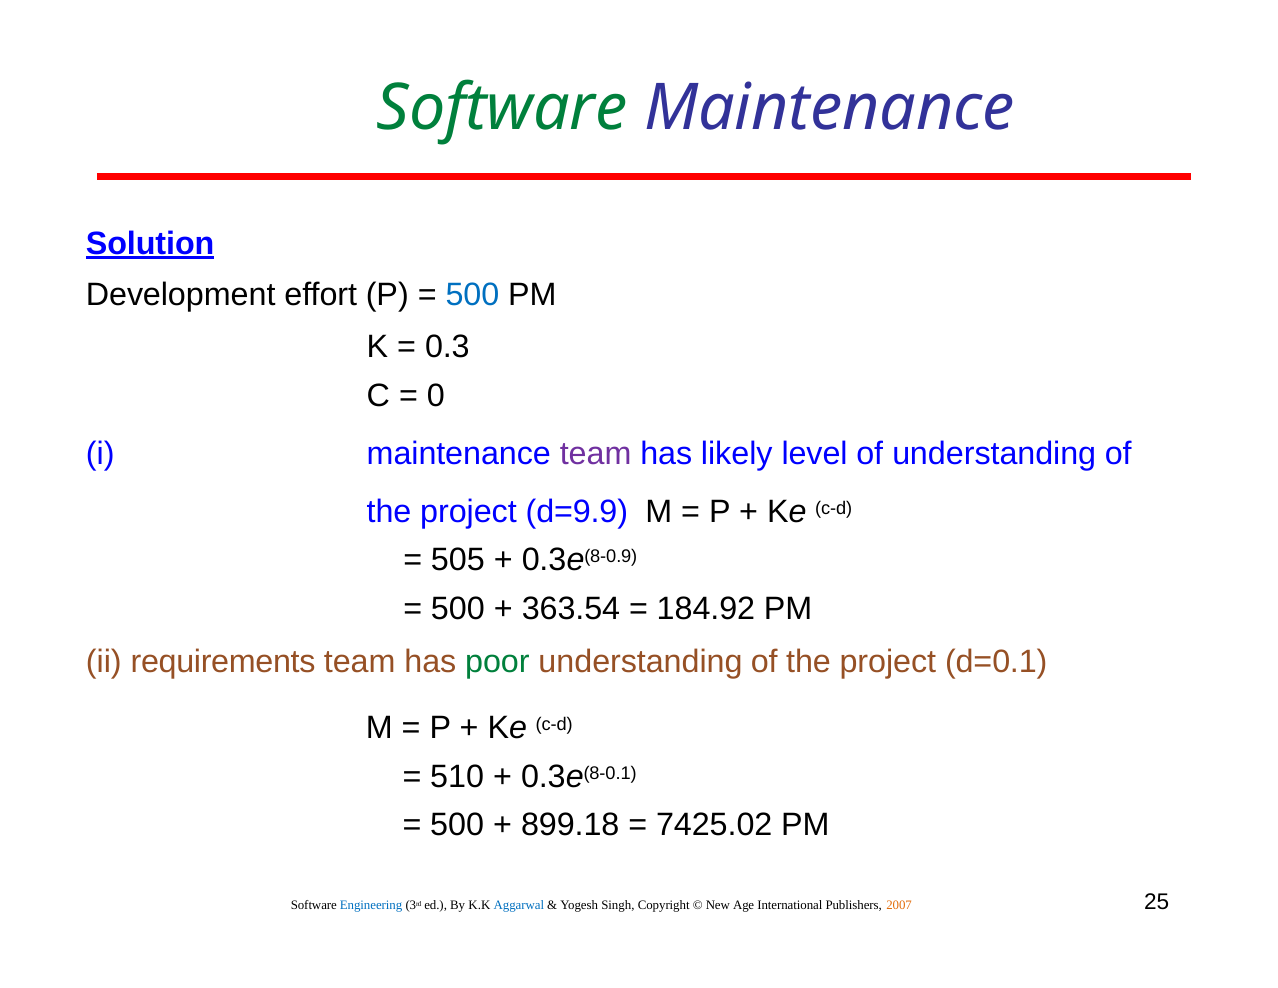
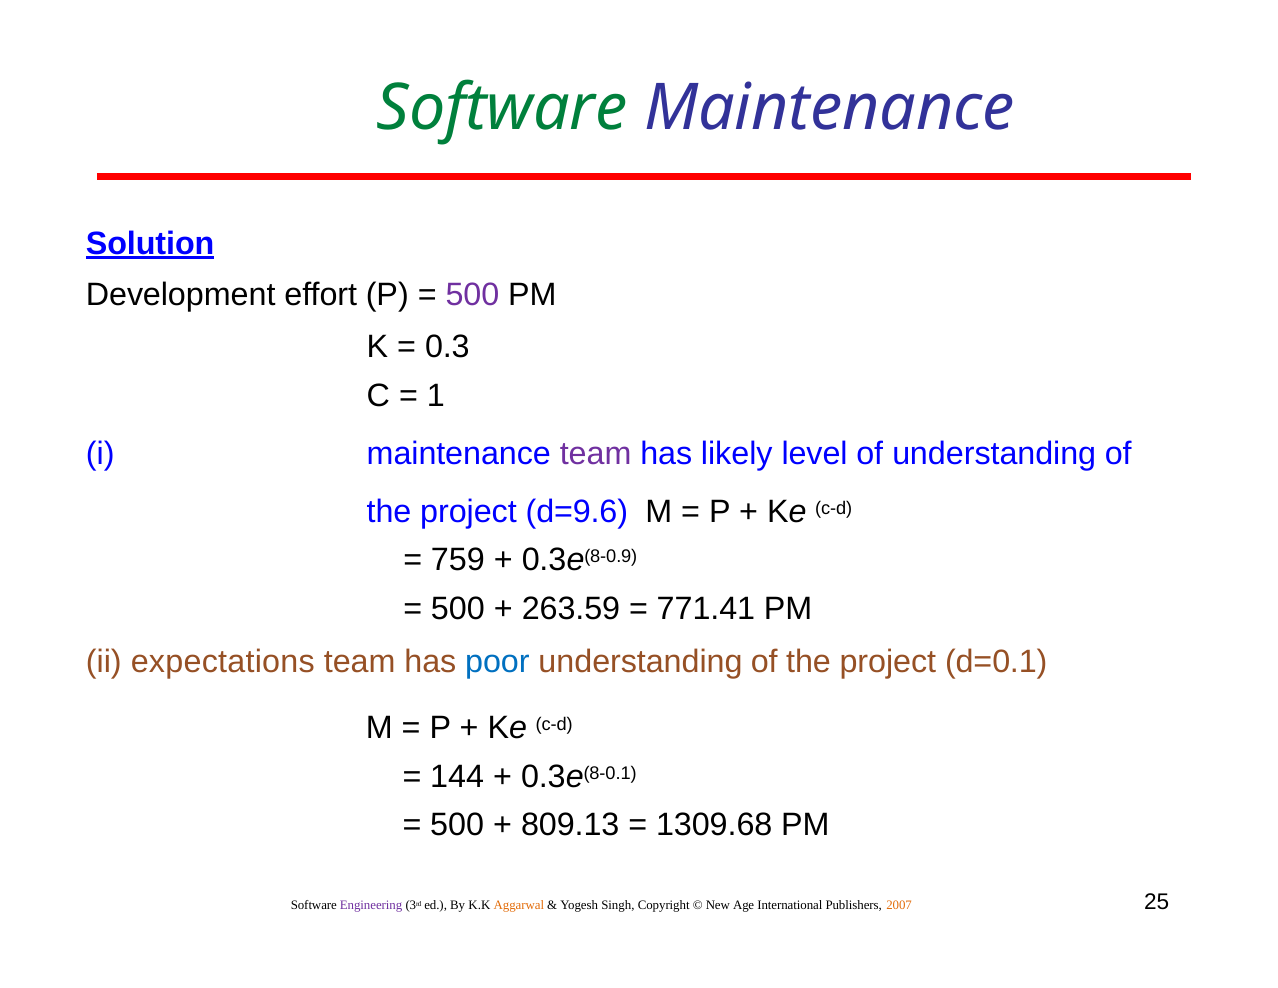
500 colour: blue -> purple (472, 295)
0: 0 -> 1 (436, 395)
d=9.9: d=9.9 -> d=9.6 (577, 511)
505: 505 -> 759 (458, 560)
363.54: 363.54 -> 263.59 (571, 608)
184.92: 184.92 -> 771.41 (706, 608)
requirements: requirements -> expectations (223, 661)
poor colour: green -> blue (497, 661)
510: 510 -> 144 (457, 776)
899.18: 899.18 -> 809.13 (570, 825)
7425.02: 7425.02 -> 1309.68 (714, 825)
Engineering colour: blue -> purple (371, 905)
Aggarwal colour: blue -> orange (519, 905)
